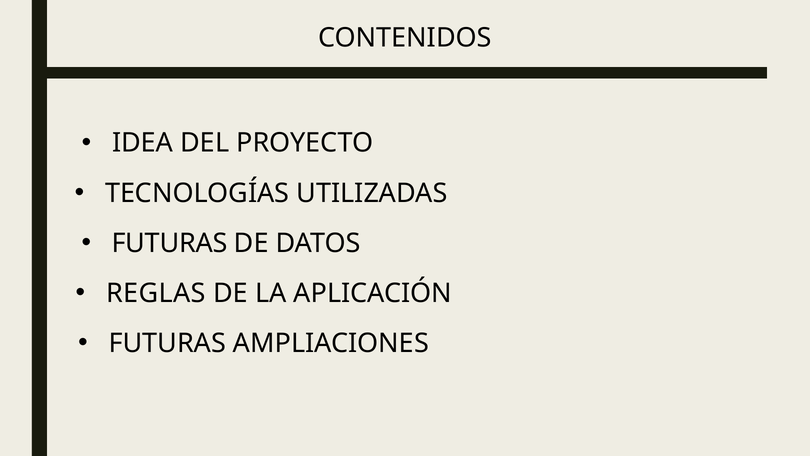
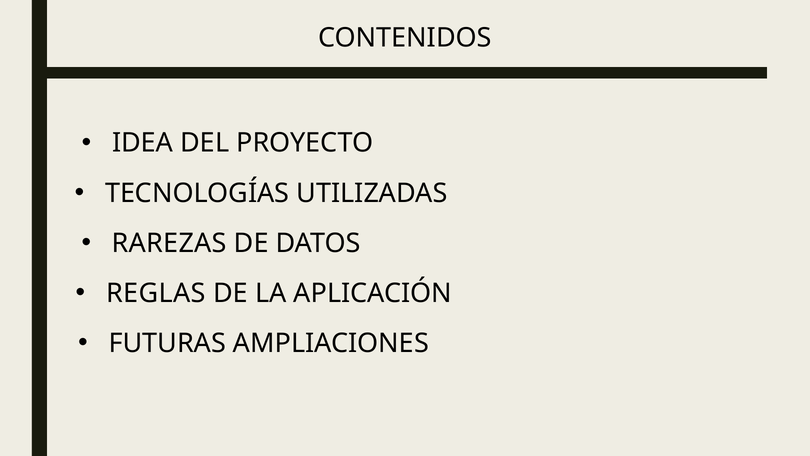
FUTURAS: FUTURAS -> RAREZAS (169, 243)
